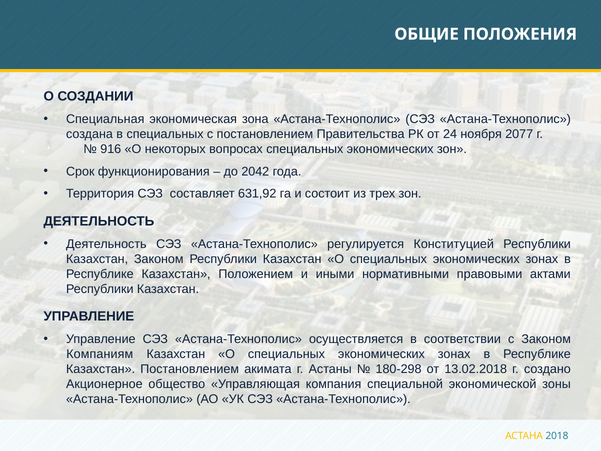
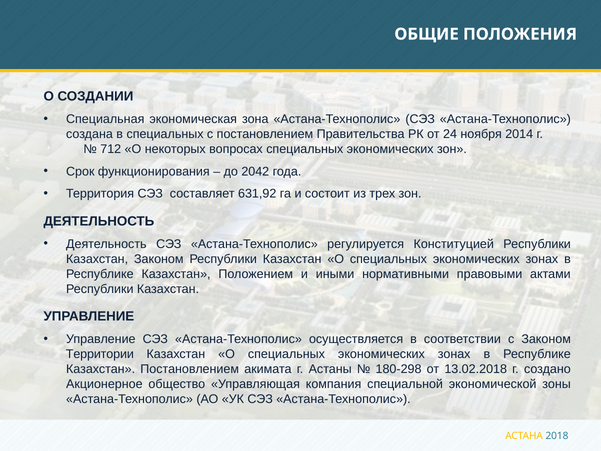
2077: 2077 -> 2014 (519, 134)
916: 916 -> 712 (111, 149)
Компаниям: Компаниям -> Территории (100, 354)
